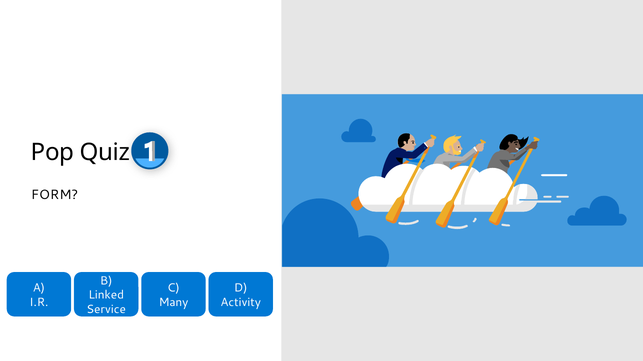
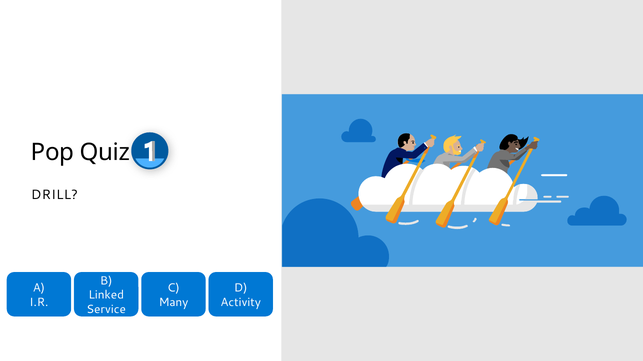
FORM: FORM -> DRILL (55, 195)
